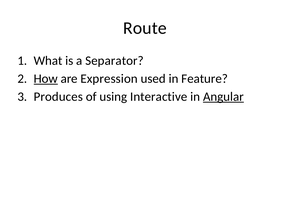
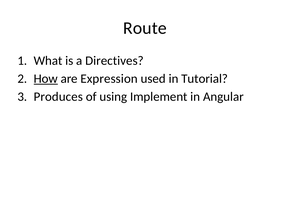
Separator: Separator -> Directives (114, 61)
Feature: Feature -> Tutorial (205, 79)
Interactive: Interactive -> Implement (159, 97)
Angular underline: present -> none (223, 97)
